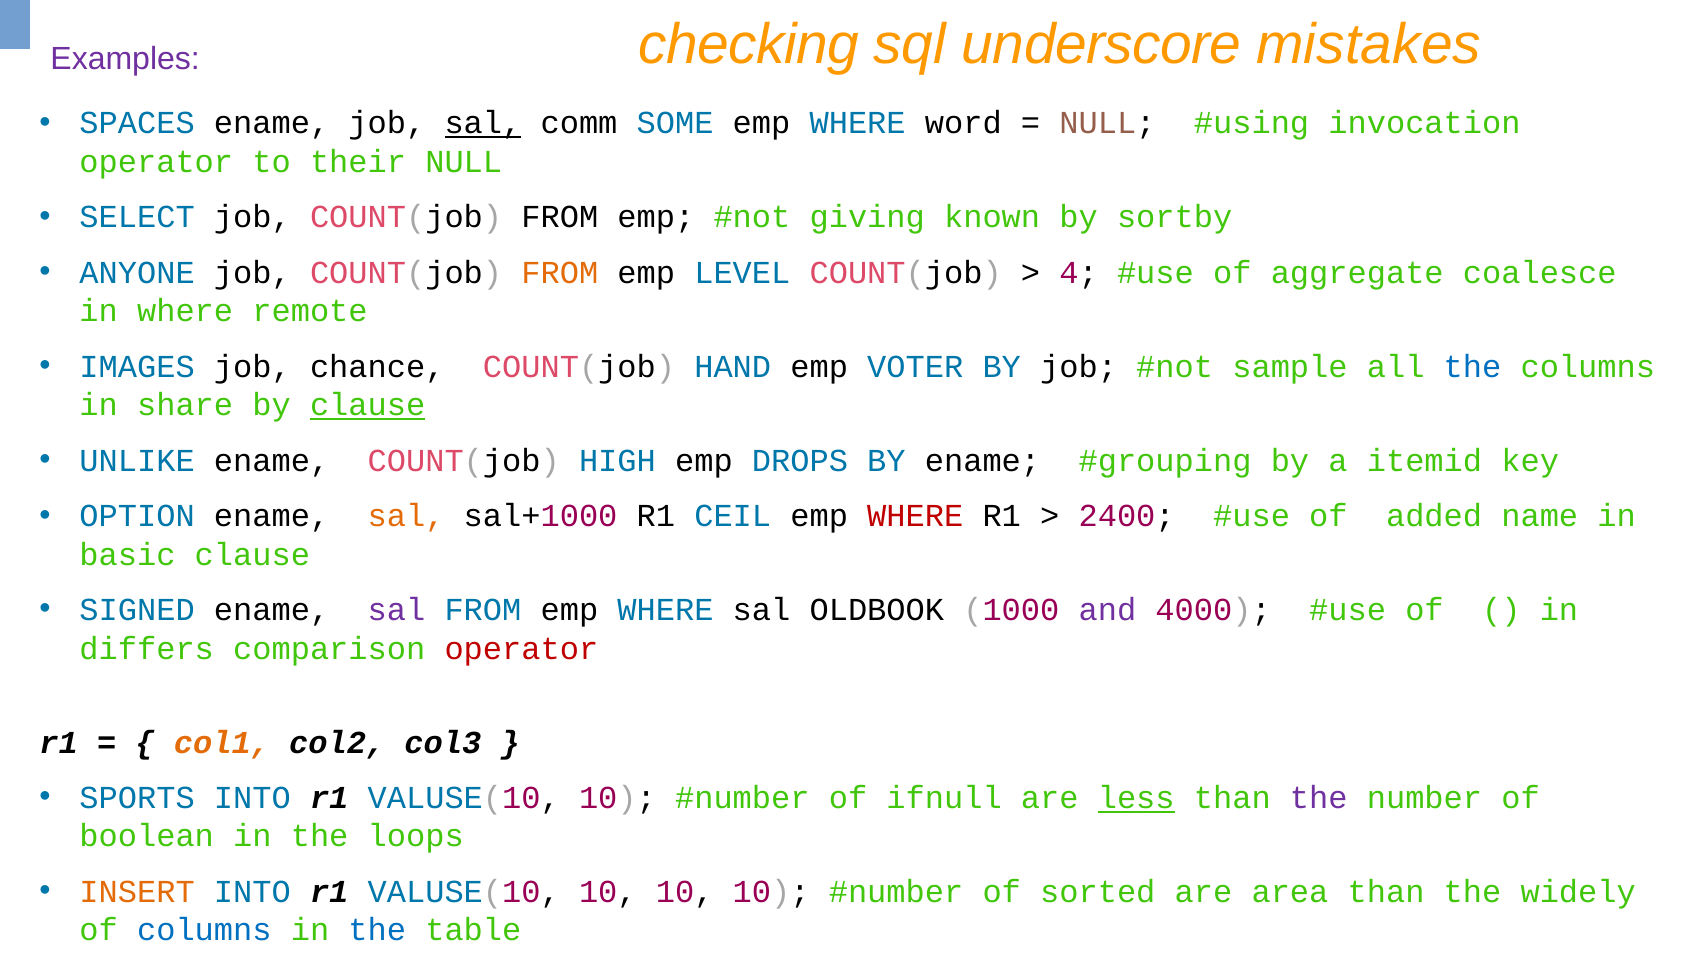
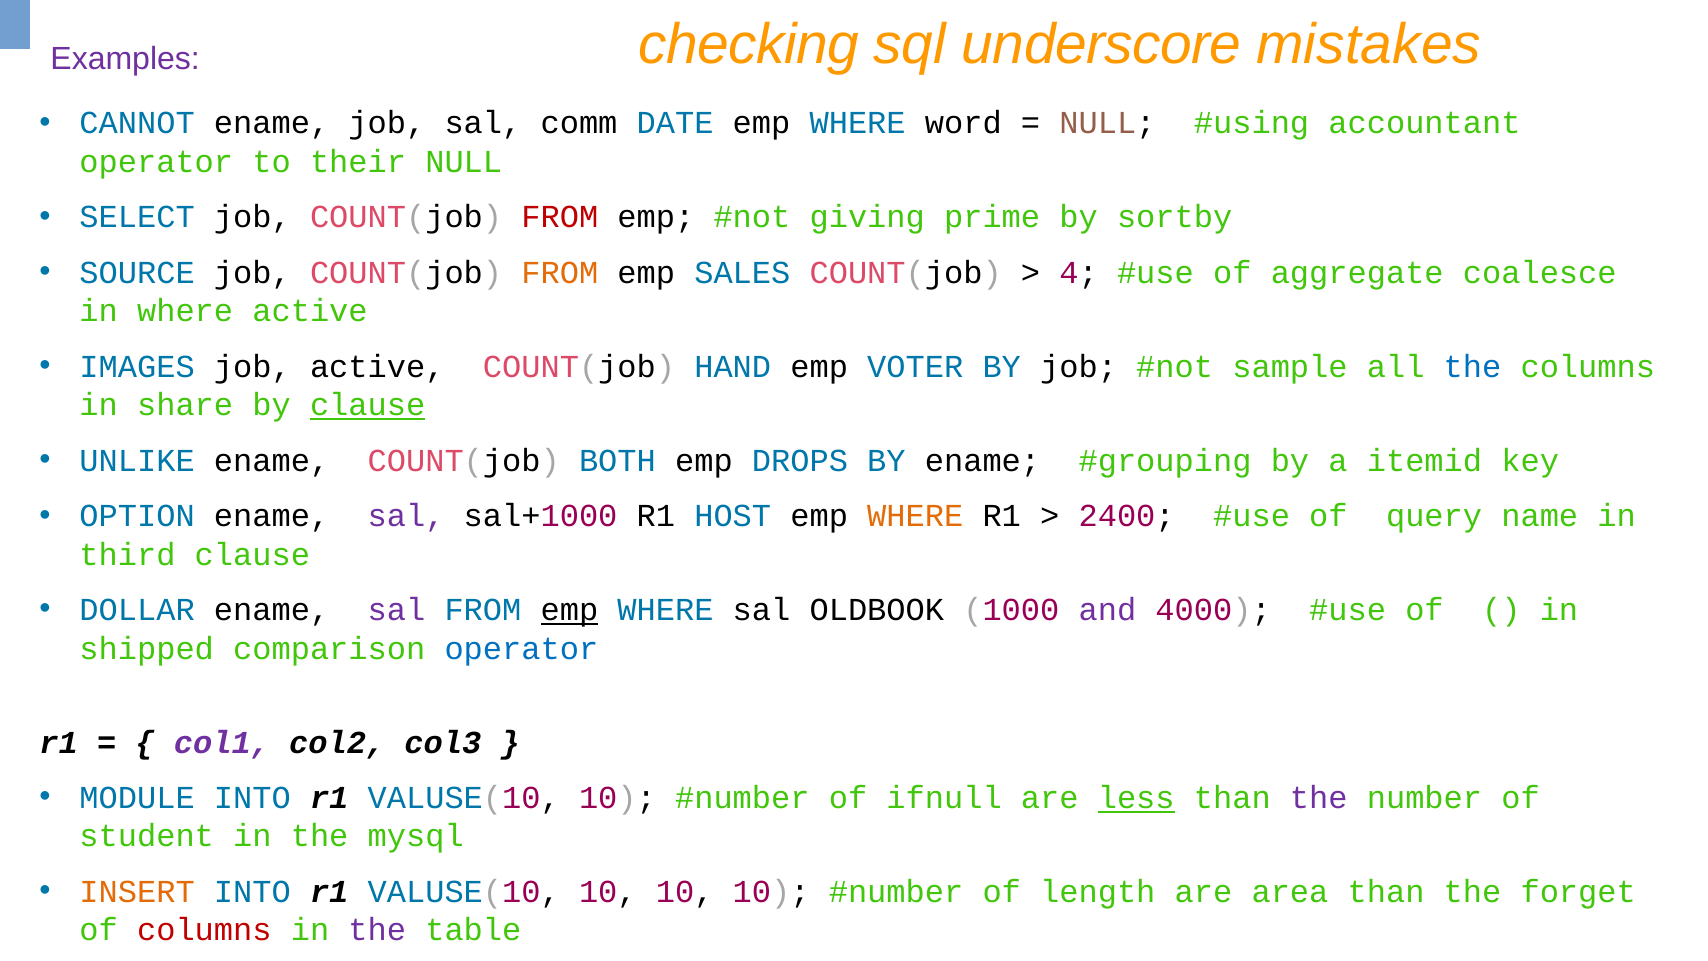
SPACES: SPACES -> CANNOT (137, 123)
sal underline: present -> none (483, 123)
SOME: SOME -> DATE (675, 123)
invocation: invocation -> accountant (1424, 123)
FROM colour: black -> red (560, 217)
known: known -> prime (992, 217)
ANYONE: ANYONE -> SOURCE (137, 273)
LEVEL: LEVEL -> SALES (742, 273)
where remote: remote -> active (310, 311)
job chance: chance -> active (377, 367)
HIGH: HIGH -> BOTH (617, 461)
sal colour: orange -> purple (406, 516)
CEIL: CEIL -> HOST (733, 516)
WHERE colour: red -> orange (915, 516)
added: added -> query (1434, 516)
basic: basic -> third (127, 554)
SIGNED: SIGNED -> DOLLAR (137, 610)
emp underline: none -> present (569, 610)
differs: differs -> shipped (147, 648)
operator colour: red -> blue (521, 648)
col1 colour: orange -> purple (222, 742)
SPORTS: SPORTS -> MODULE (137, 798)
boolean: boolean -> student (147, 836)
loops: loops -> mysql (416, 836)
sorted: sorted -> length (1098, 892)
widely: widely -> forget (1578, 892)
columns colour: blue -> red (204, 930)
the colour: blue -> purple (377, 930)
